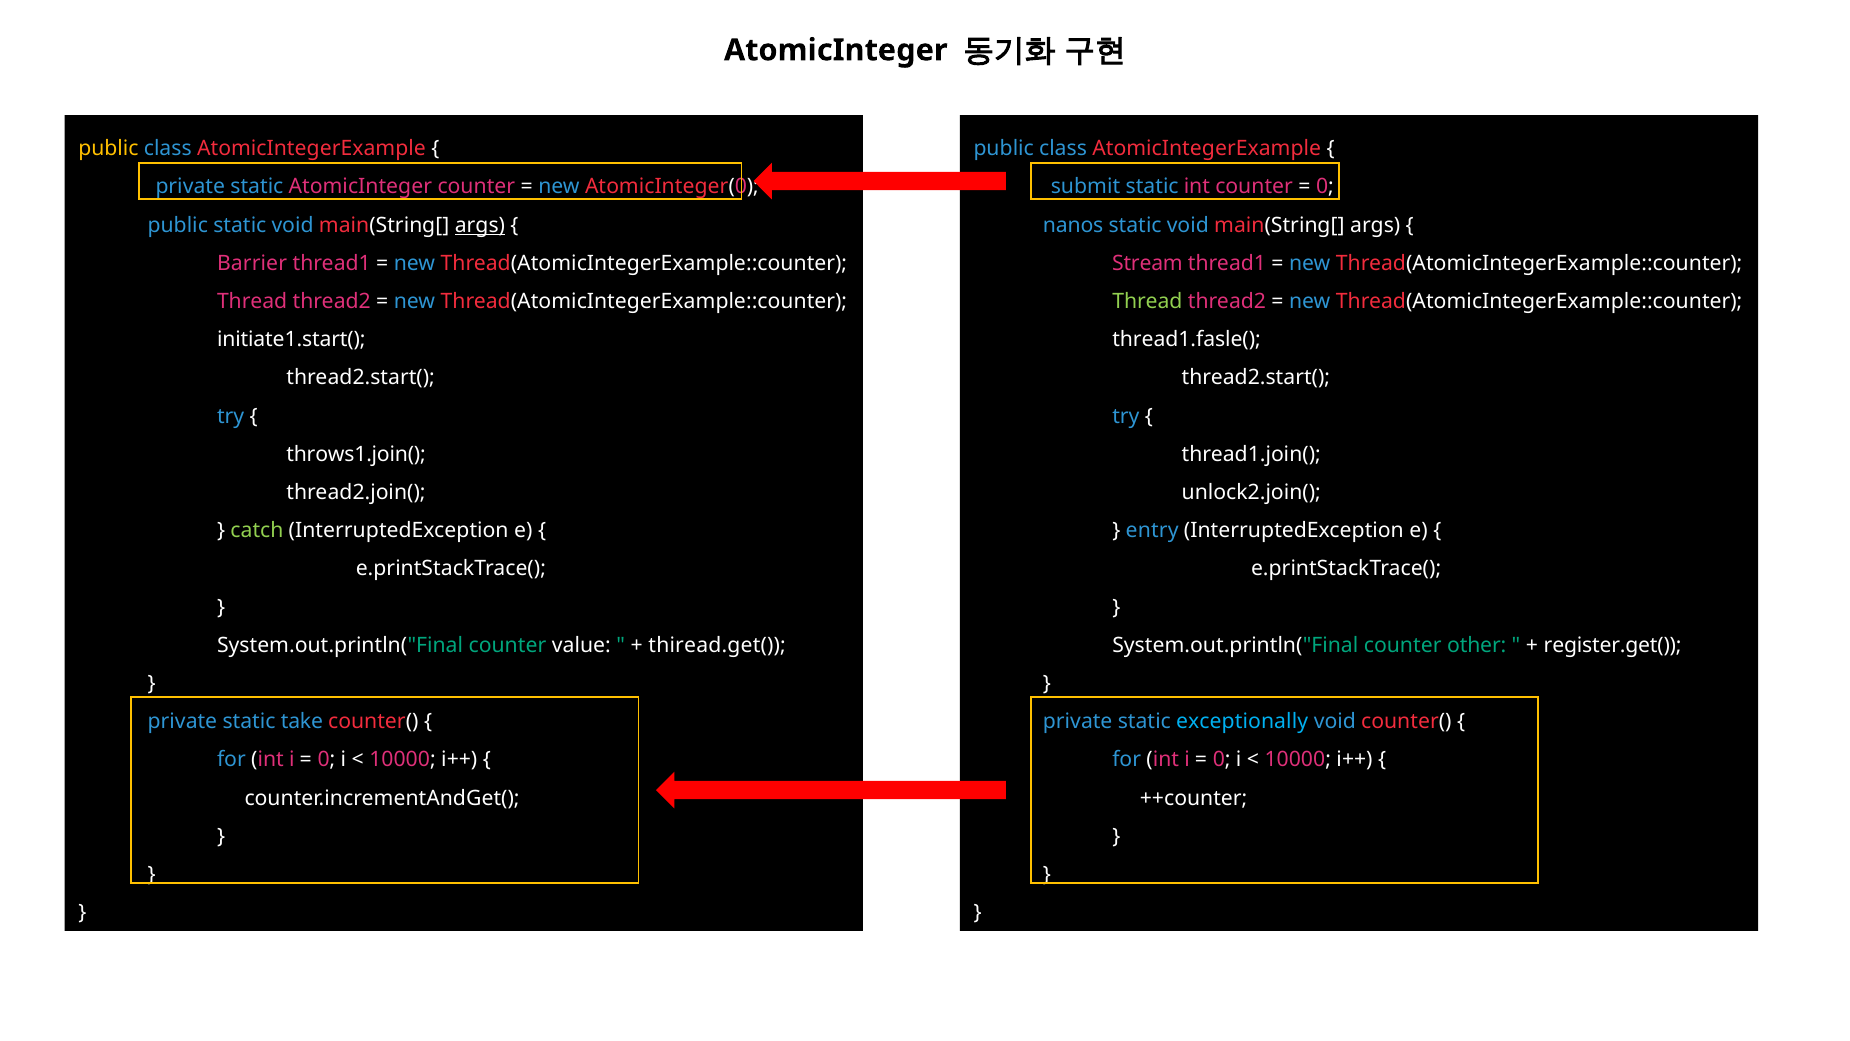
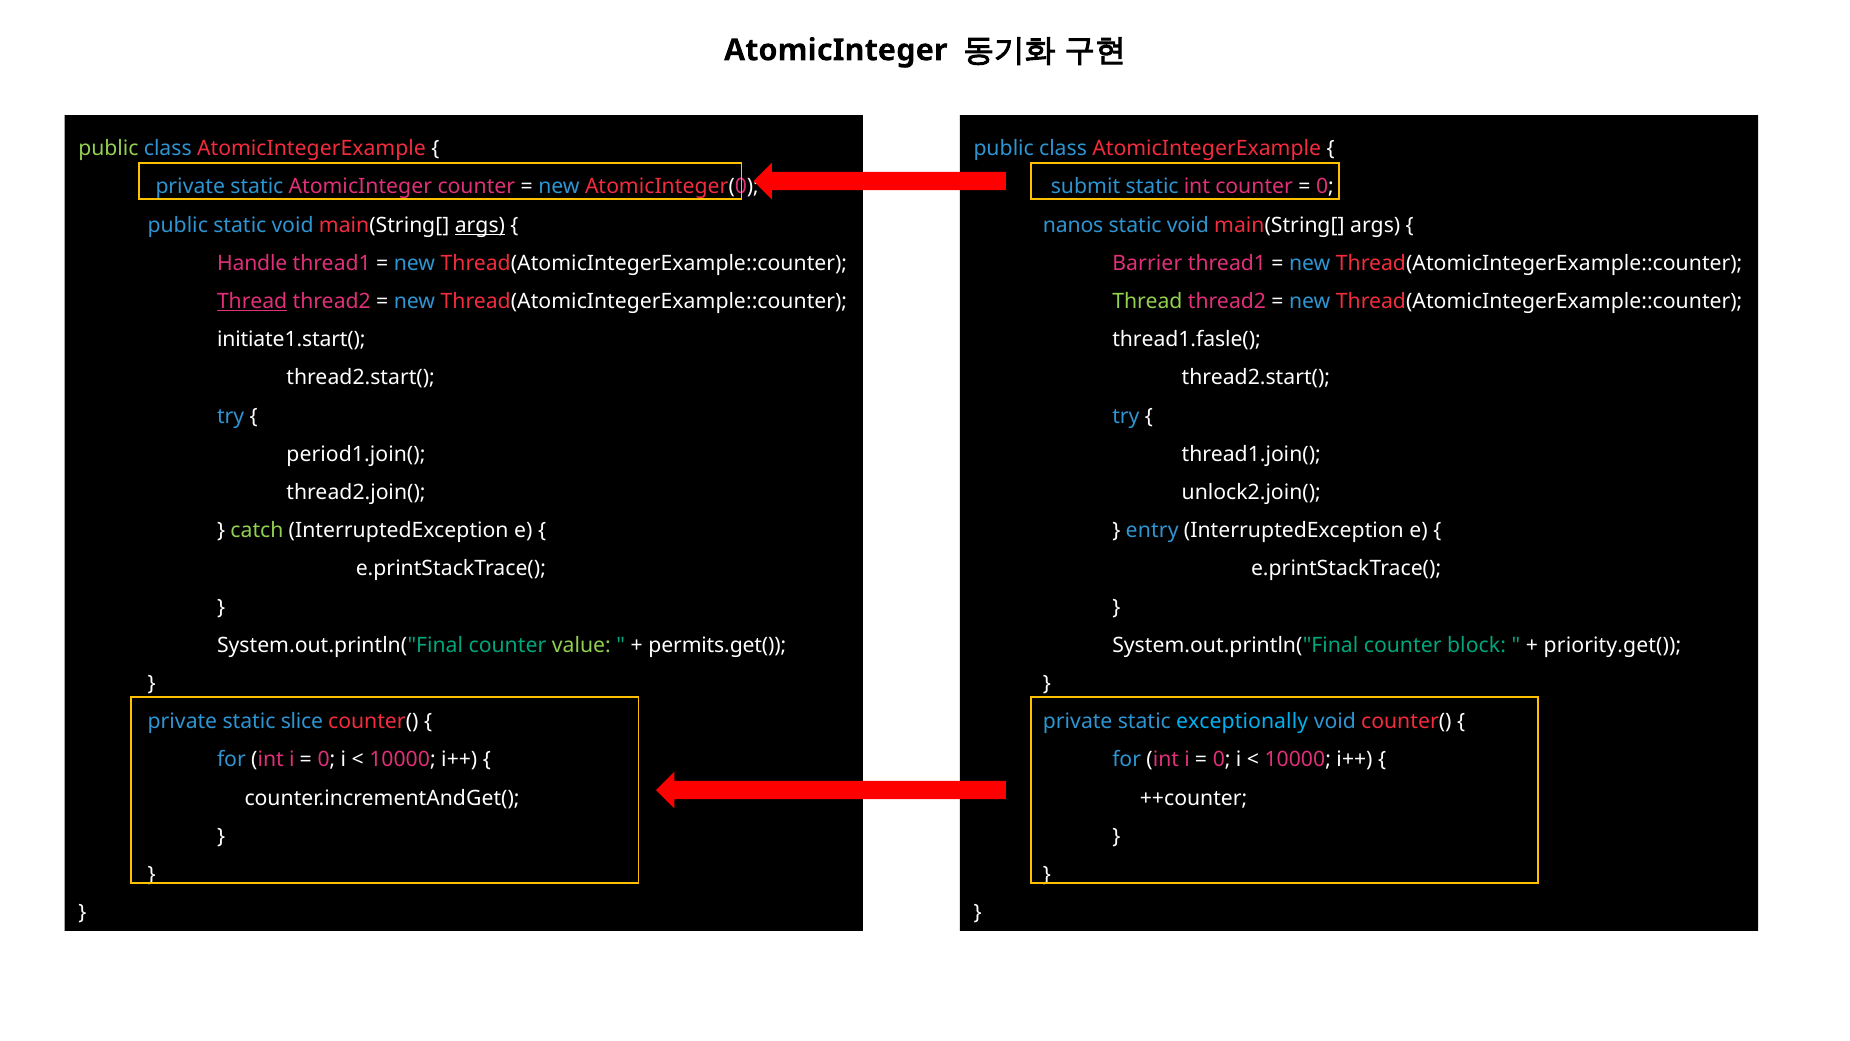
public colour: yellow -> light green (108, 149)
Barrier: Barrier -> Handle (252, 263)
Stream: Stream -> Barrier (1147, 263)
Thread underline: none -> present (252, 301)
throws1.join(: throws1.join( -> period1.join( (356, 454)
value colour: white -> light green (581, 645)
thiread.get(: thiread.get( -> permits.get( (717, 645)
other: other -> block (1477, 645)
register.get(: register.get( -> priority.get( (1612, 645)
take: take -> slice (302, 721)
